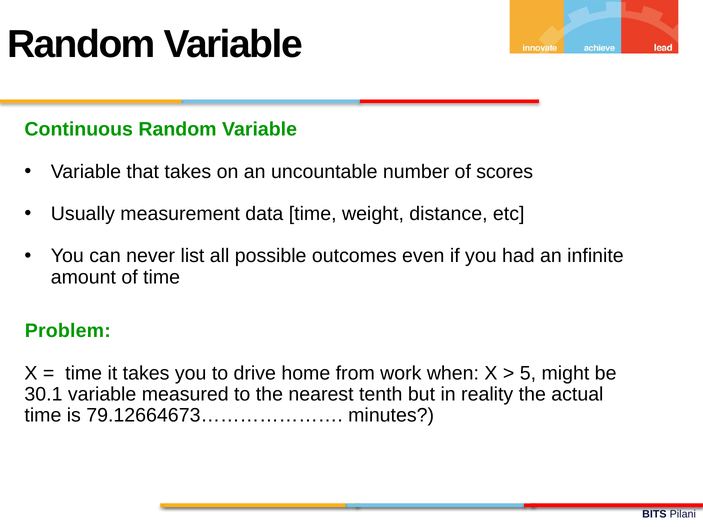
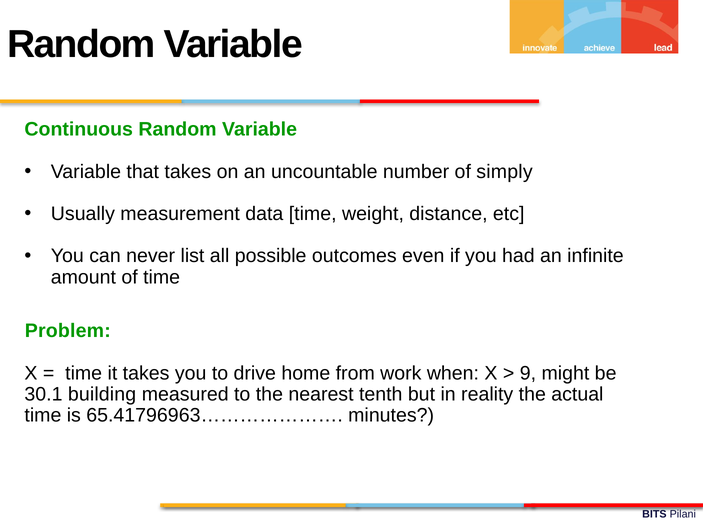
scores: scores -> simply (505, 172)
5: 5 -> 9 (528, 373)
30.1 variable: variable -> building (102, 394)
79.12664673…………………: 79.12664673………………… -> 65.41796963………………… (215, 415)
